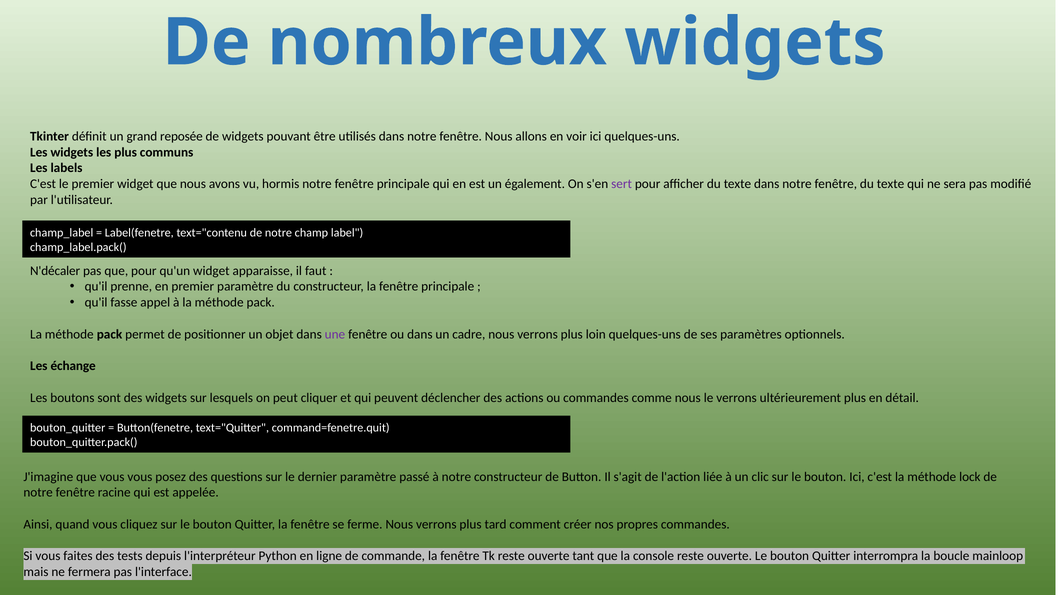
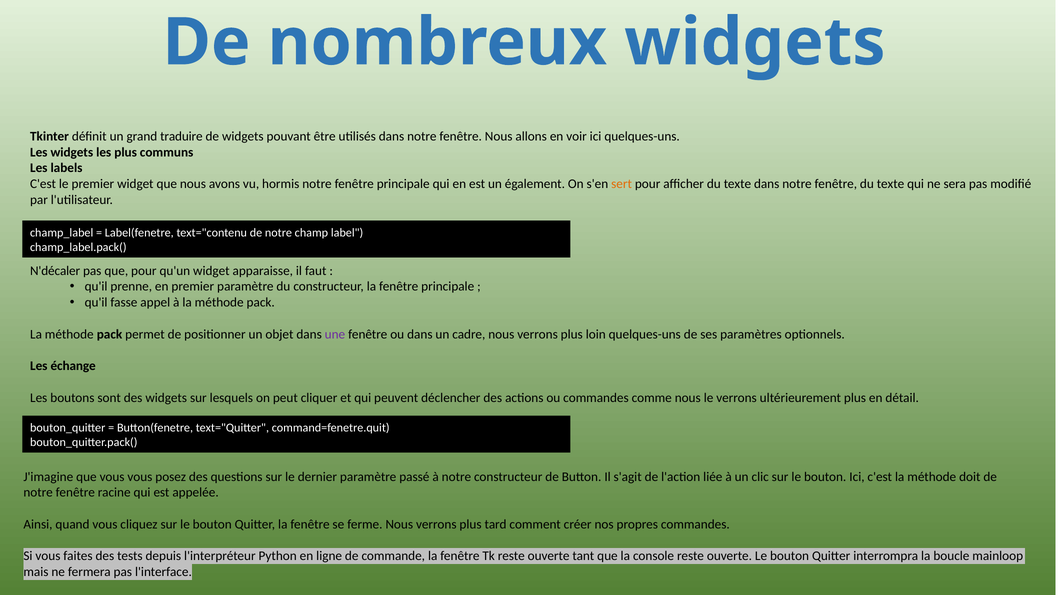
reposée: reposée -> traduire (181, 136)
sert colour: purple -> orange (622, 184)
lock: lock -> doit (970, 477)
